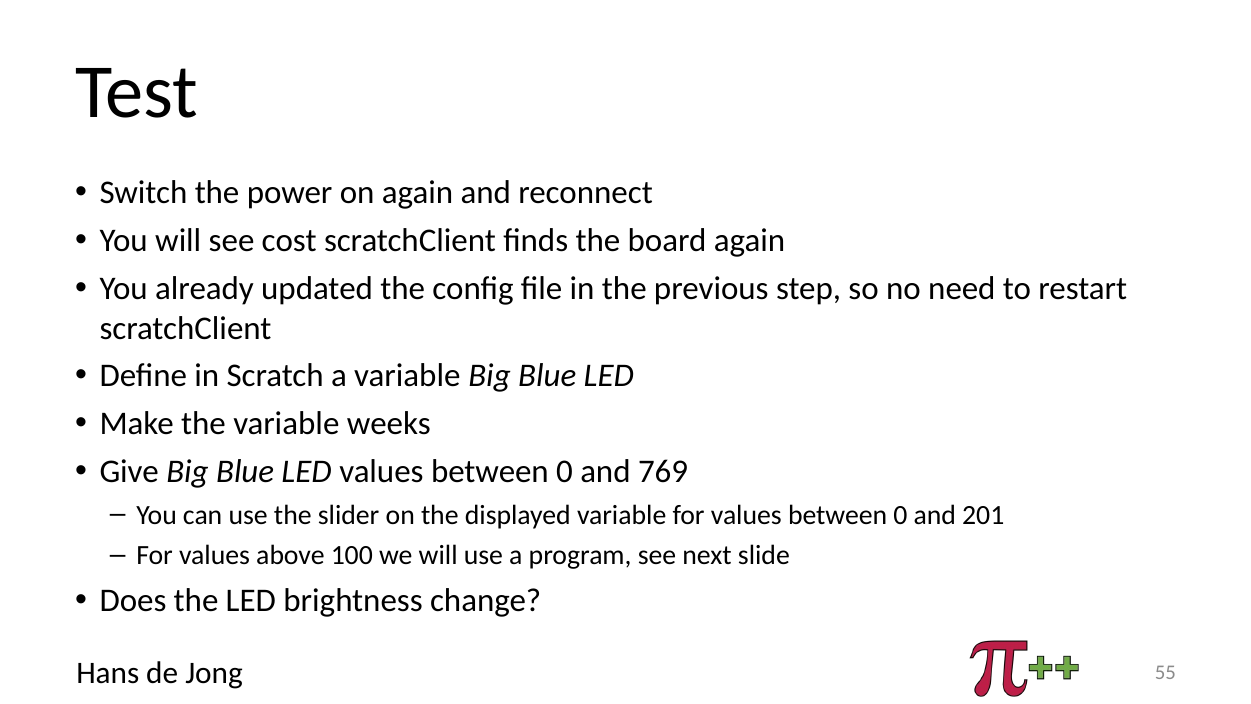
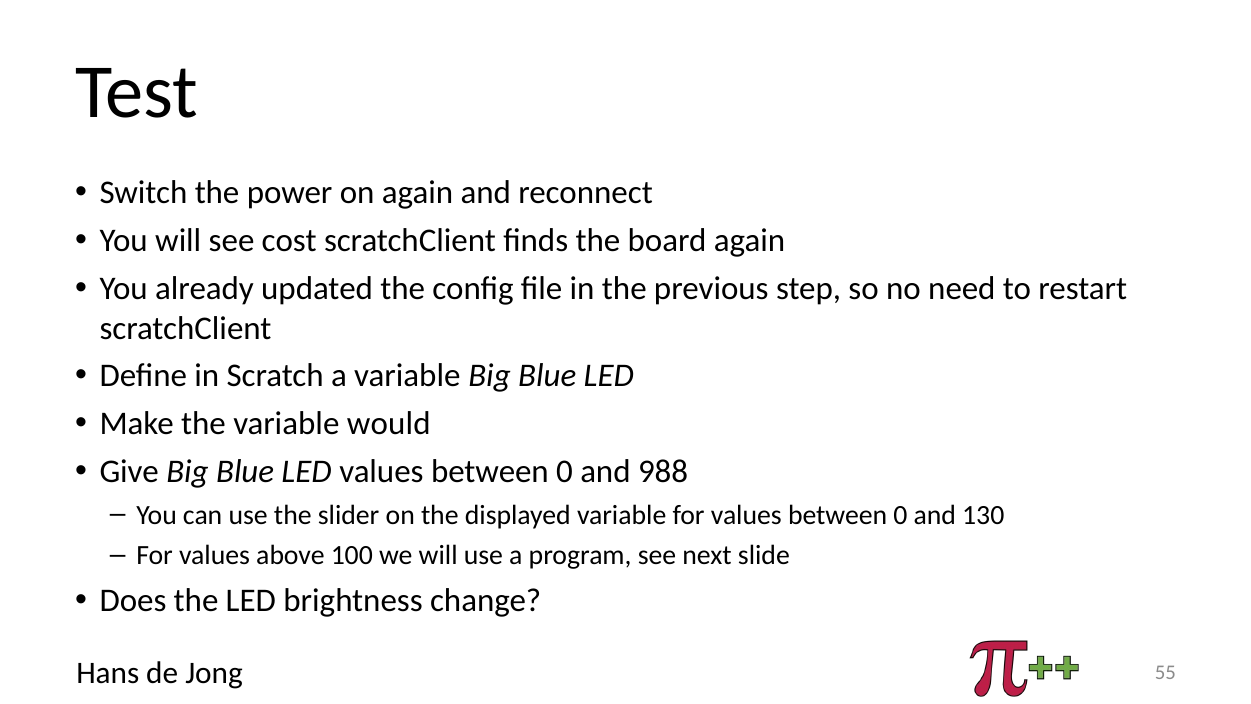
weeks: weeks -> would (389, 424)
769: 769 -> 988 (663, 472)
201: 201 -> 130 (983, 515)
